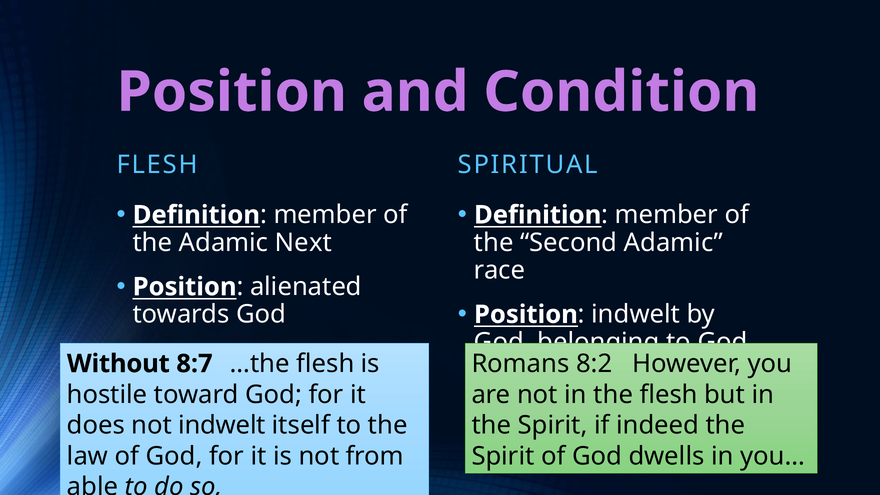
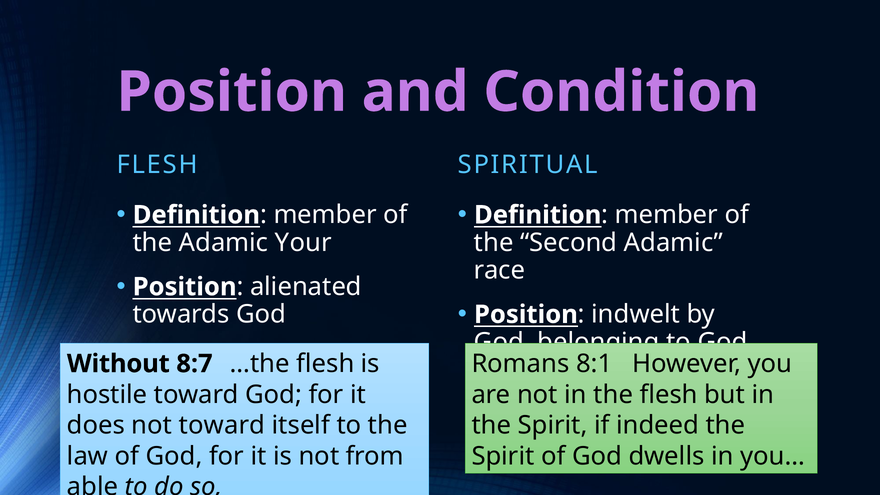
Next: Next -> Your (303, 243)
8:2: 8:2 -> 8:1 (594, 364)
not indwelt: indwelt -> toward (222, 425)
